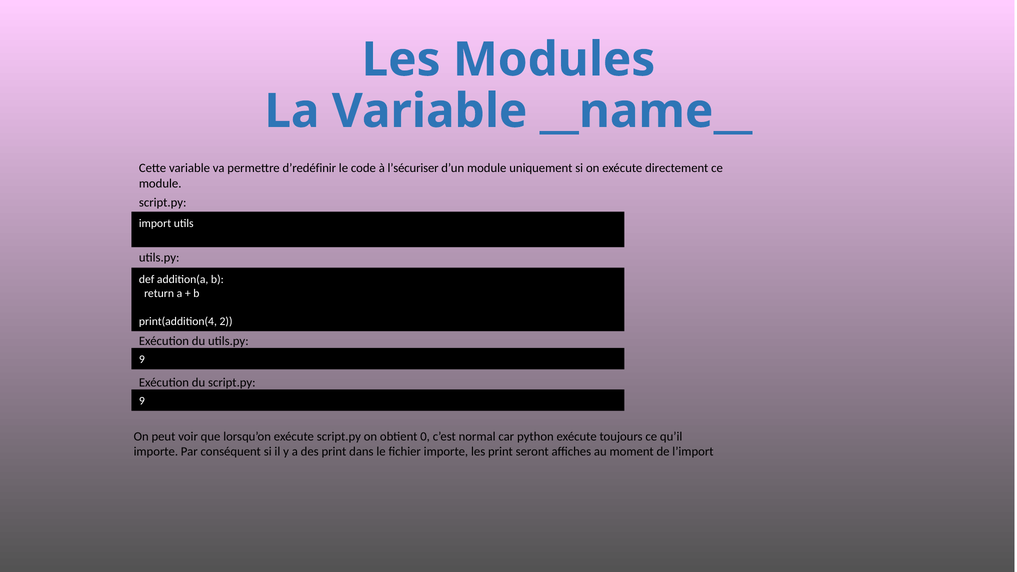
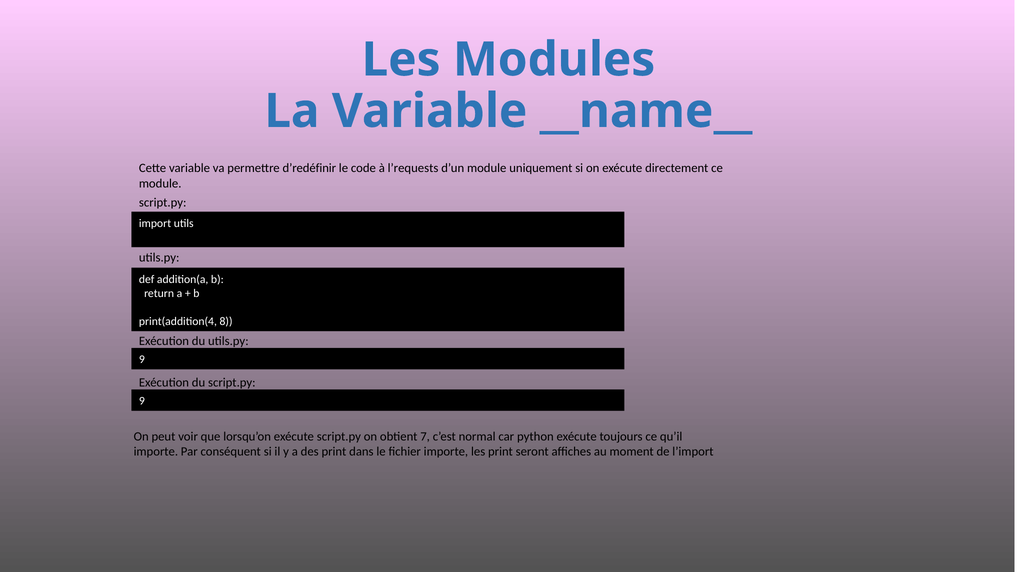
l’sécuriser: l’sécuriser -> l’requests (413, 168)
2: 2 -> 8 (226, 321)
0: 0 -> 7 (425, 436)
